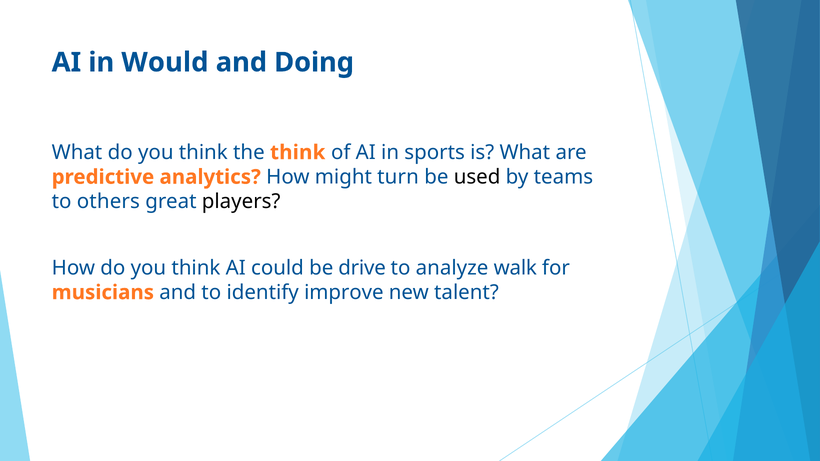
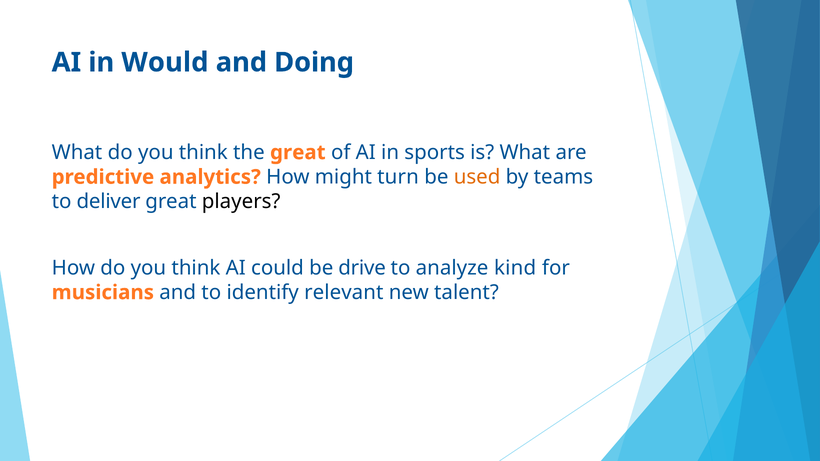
the think: think -> great (298, 153)
used colour: black -> orange (477, 177)
others: others -> deliver (109, 202)
walk: walk -> kind (515, 268)
improve: improve -> relevant (344, 293)
